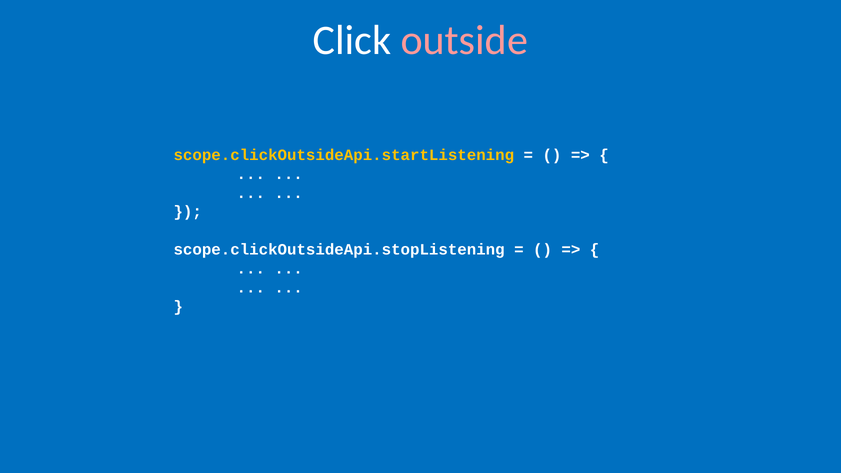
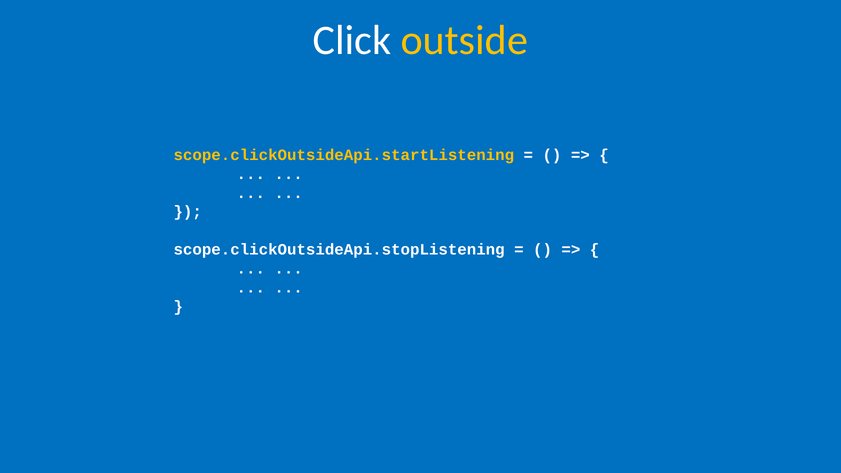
outside colour: pink -> yellow (464, 40)
